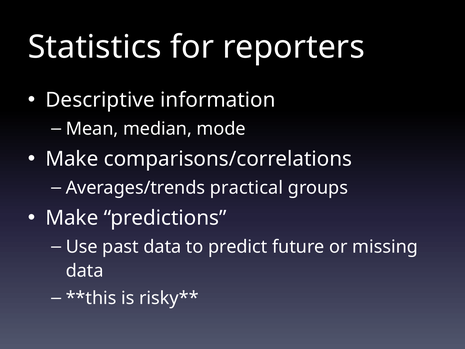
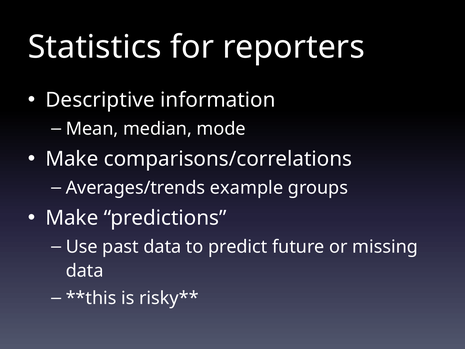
practical: practical -> example (247, 188)
